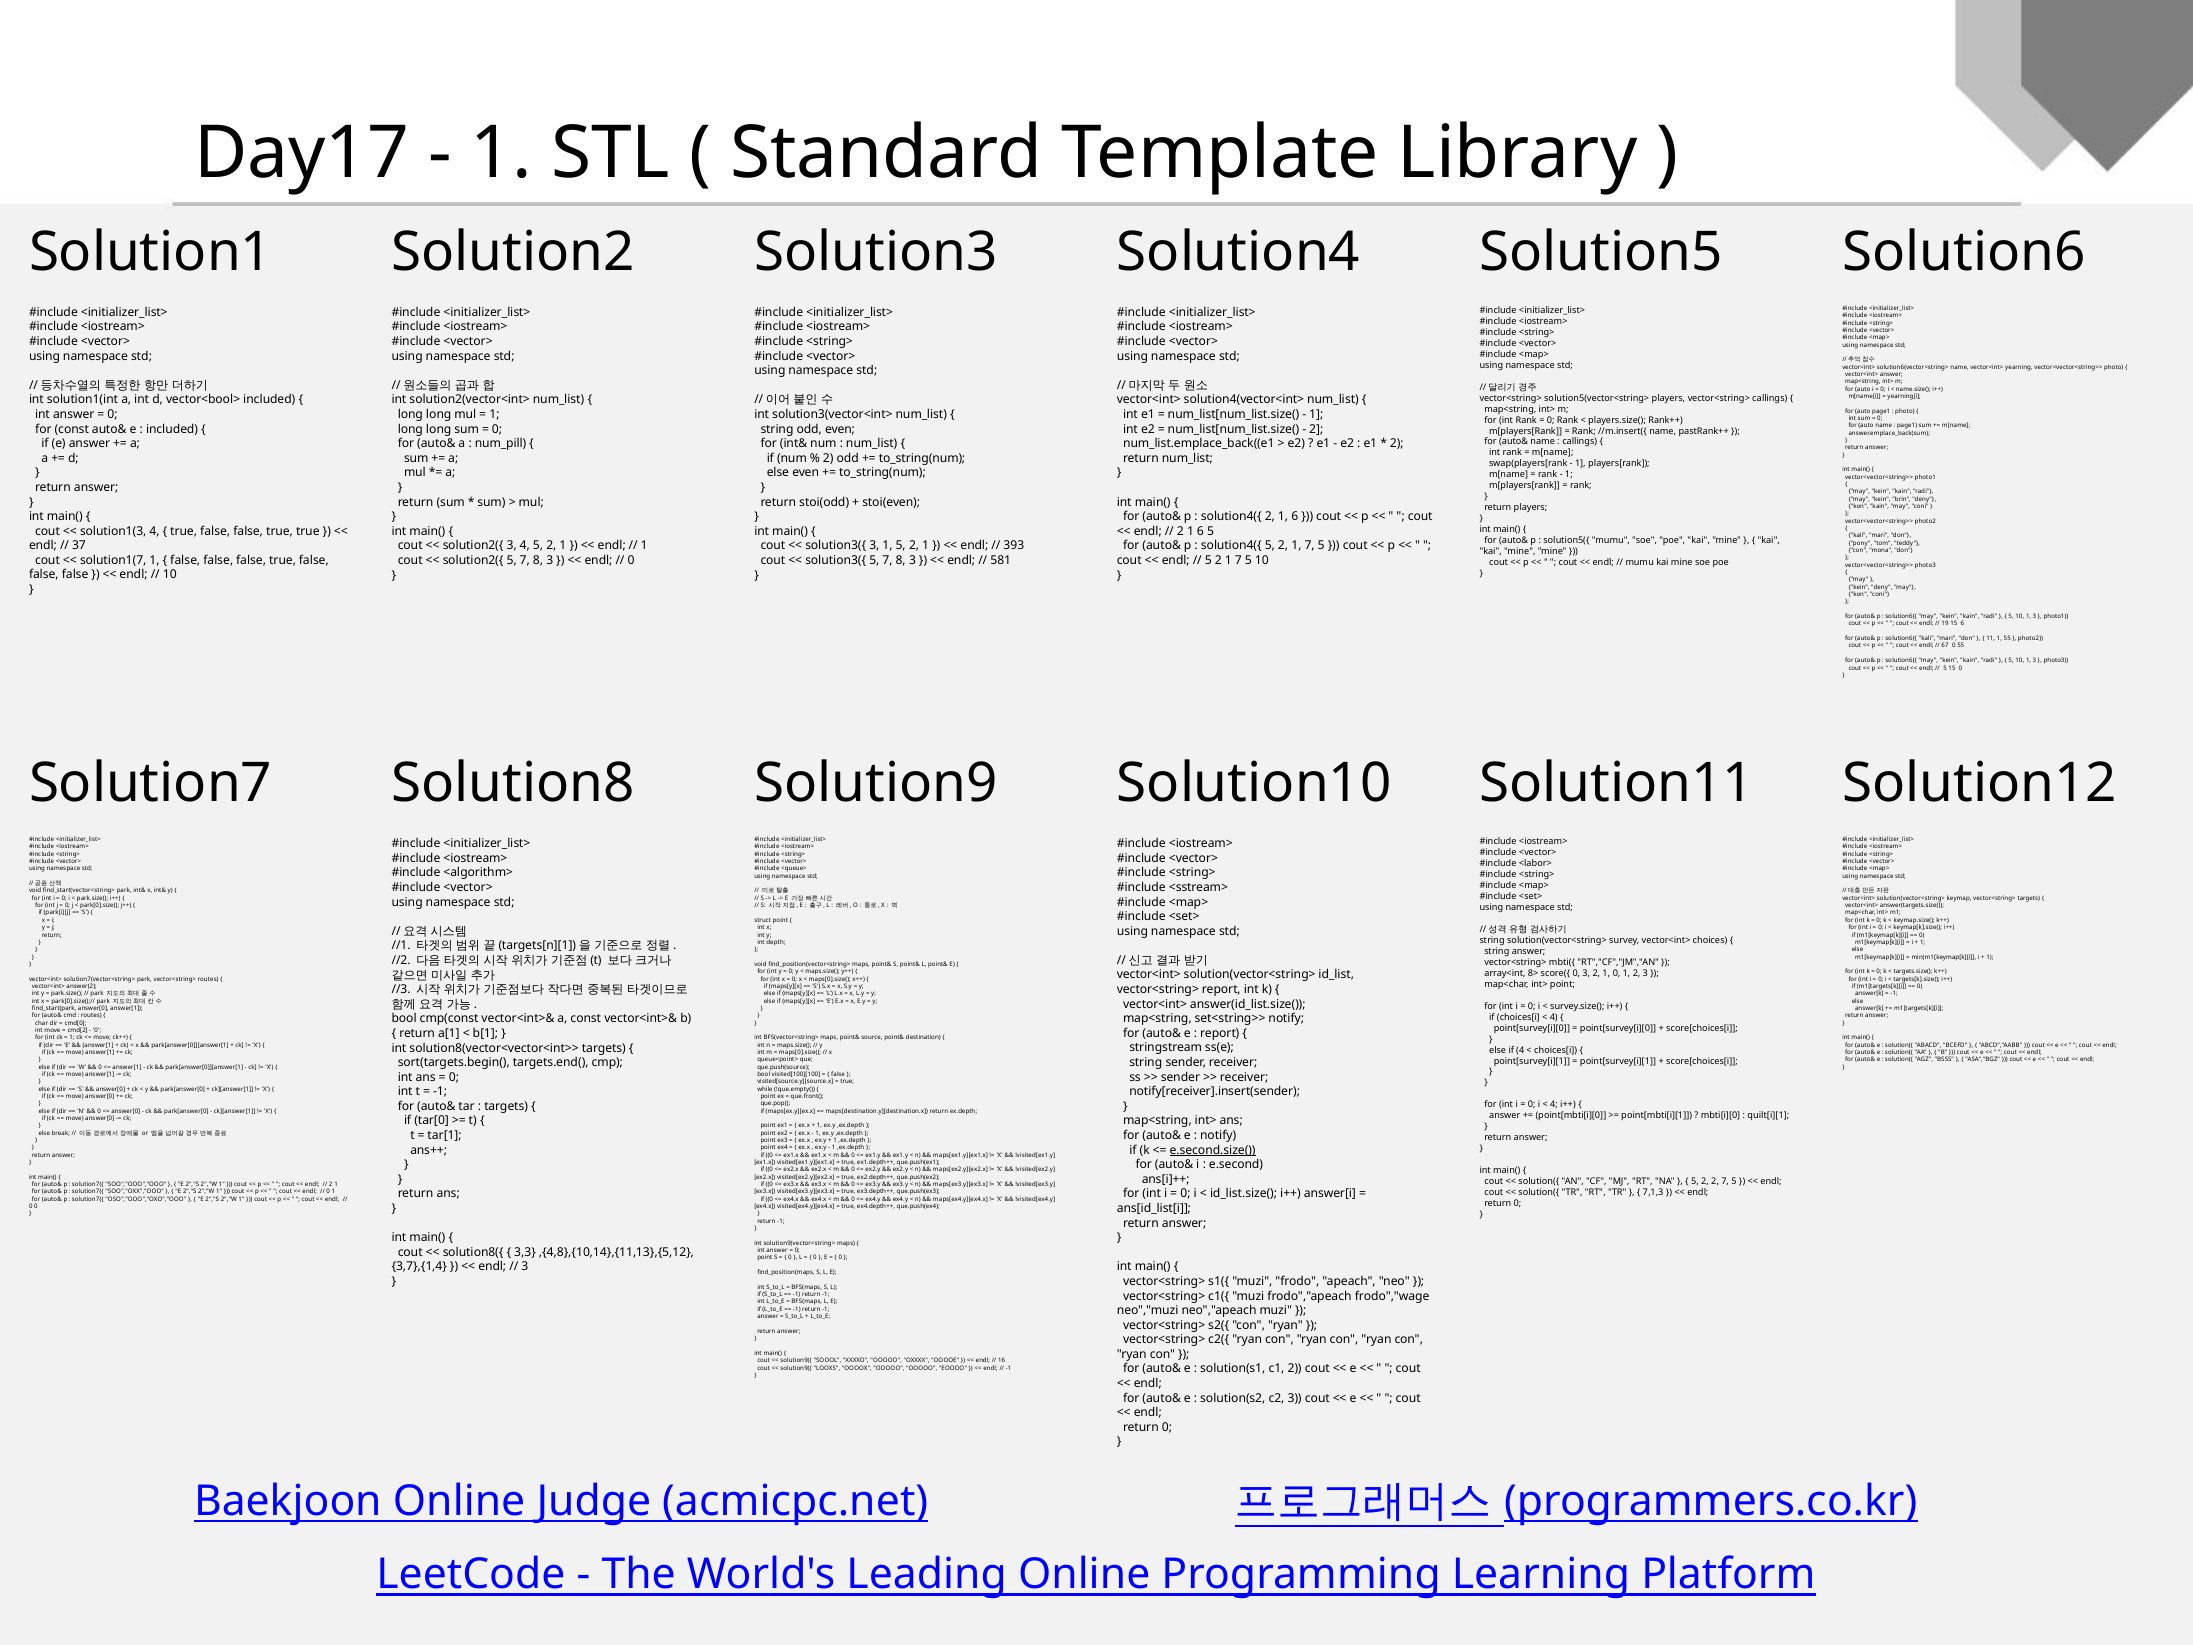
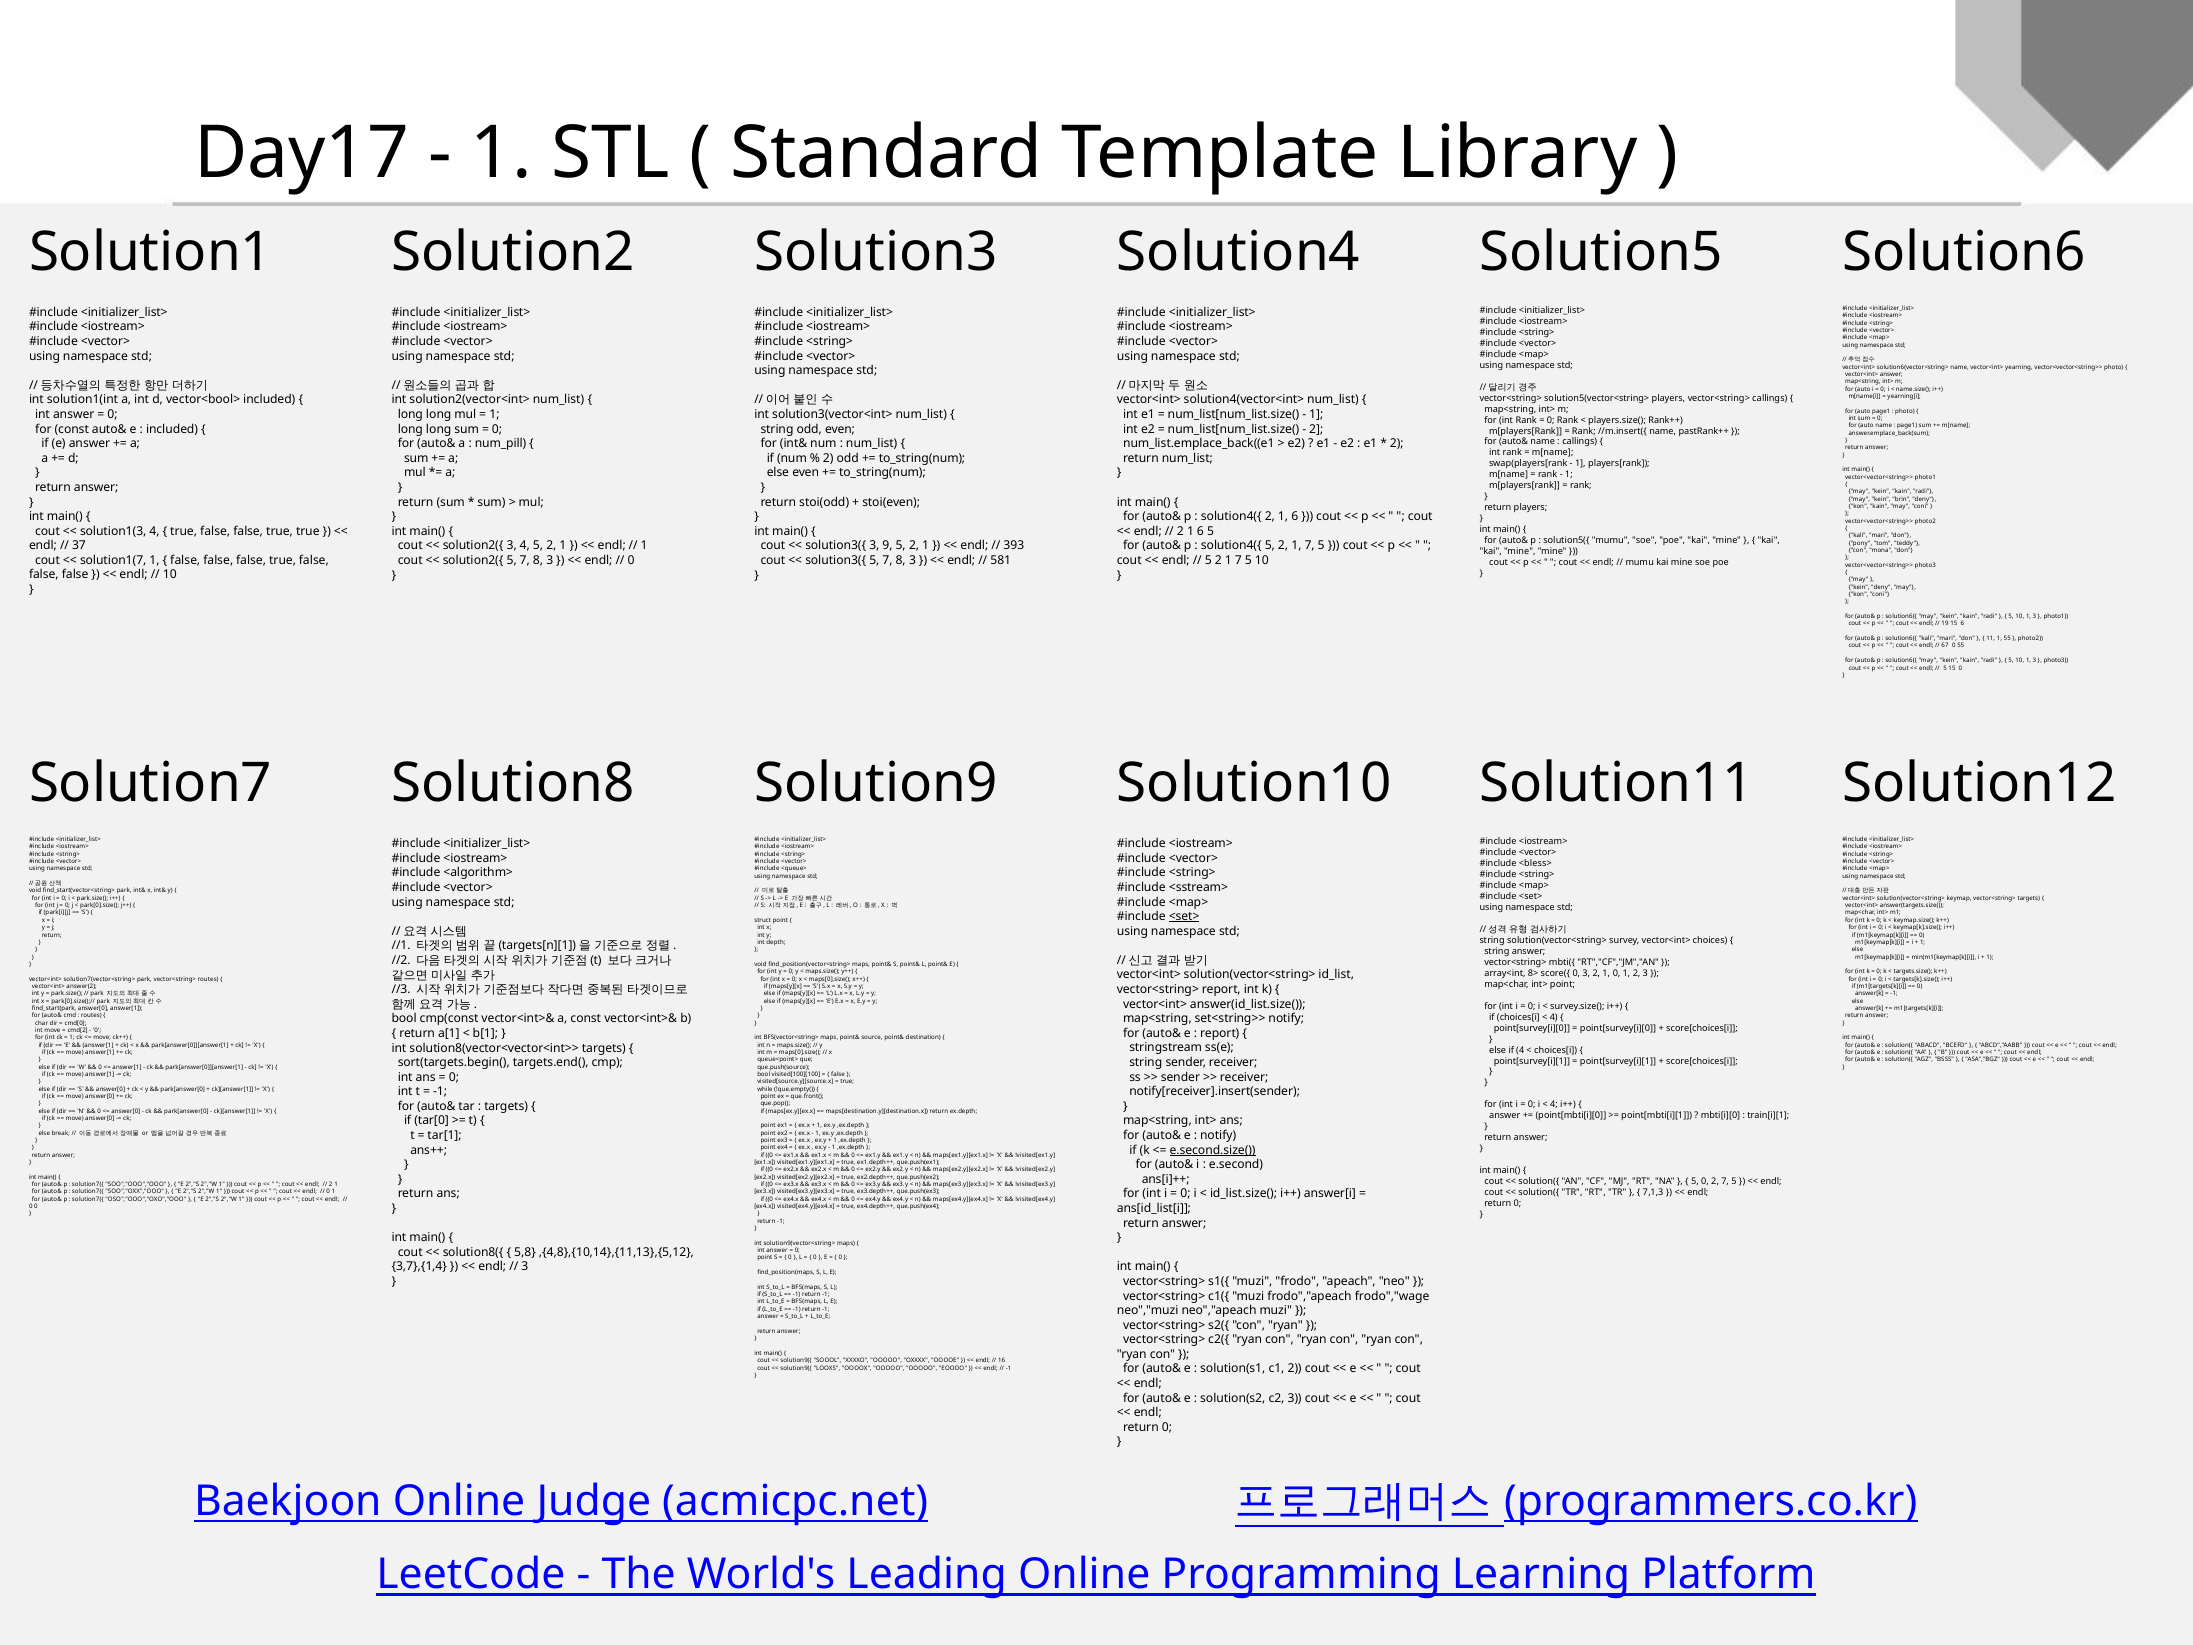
3 1: 1 -> 9 (888, 546)
<labor>: <labor> -> <bless> (1535, 863)
<set> underline: none -> present (1184, 916)
quilt[i][1: quilt[i][1 -> train[i][1 (1768, 1116)
2: 2 -> 0 (1705, 1181)
3,3: 3,3 -> 5,8 (525, 1252)
